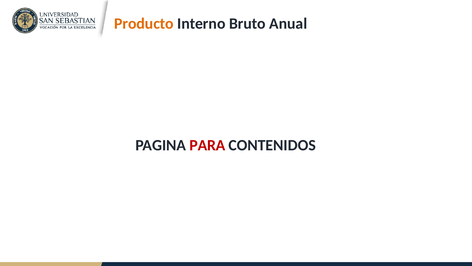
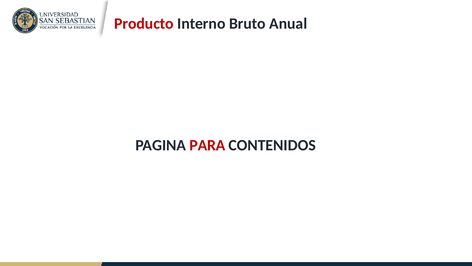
Producto colour: orange -> red (144, 24)
